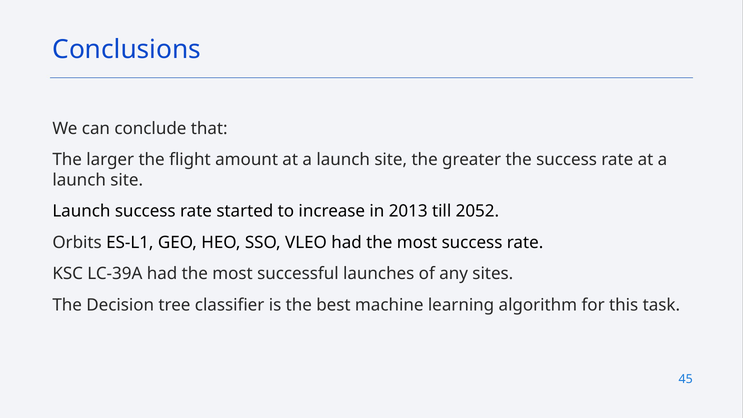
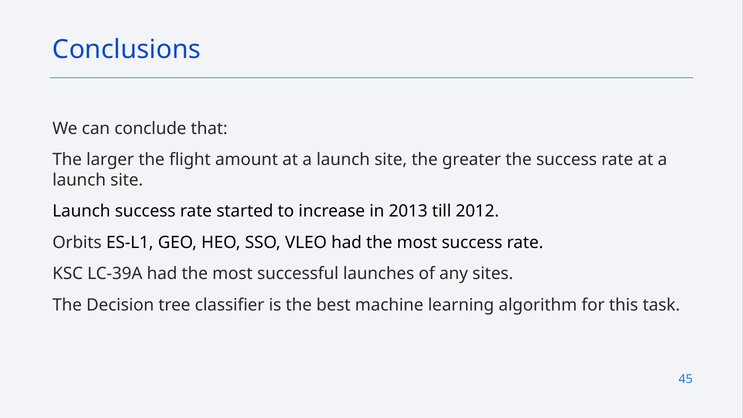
2052: 2052 -> 2012 (477, 211)
